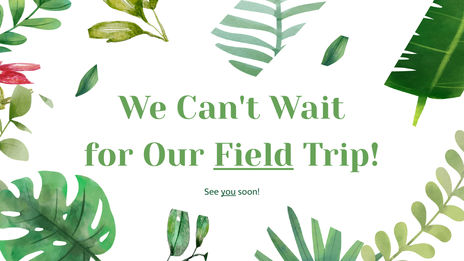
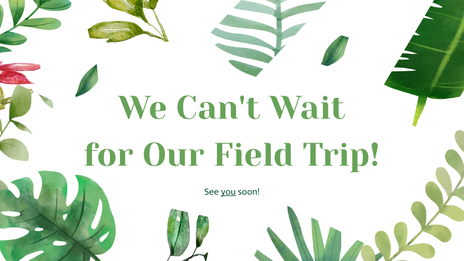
Field underline: present -> none (253, 155)
